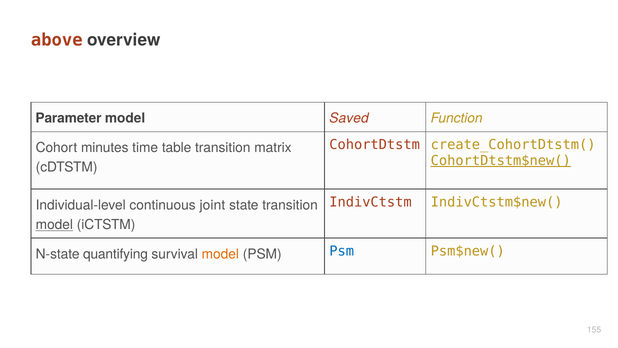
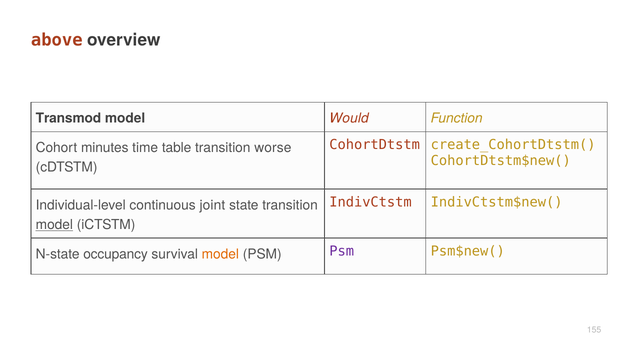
Parameter: Parameter -> Transmod (68, 118)
Saved: Saved -> Would (349, 118)
matrix: matrix -> worse (273, 148)
CohortDtstm$new( underline: present -> none (501, 160)
quantifying: quantifying -> occupancy (116, 254)
Psm colour: blue -> purple (342, 251)
